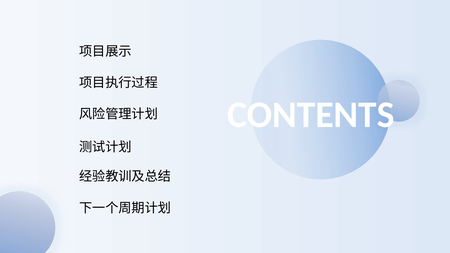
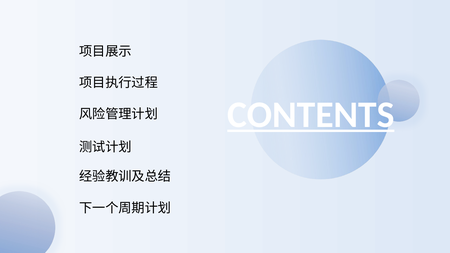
CONTENTS underline: none -> present (311, 115)
